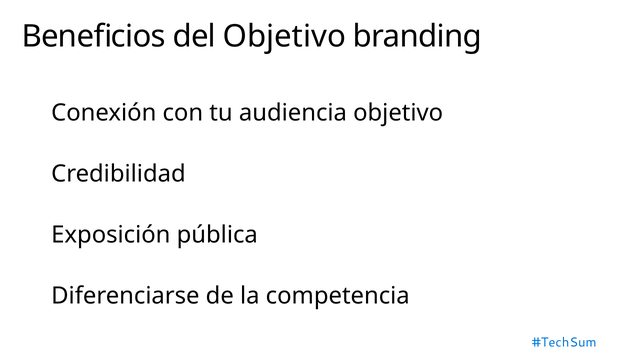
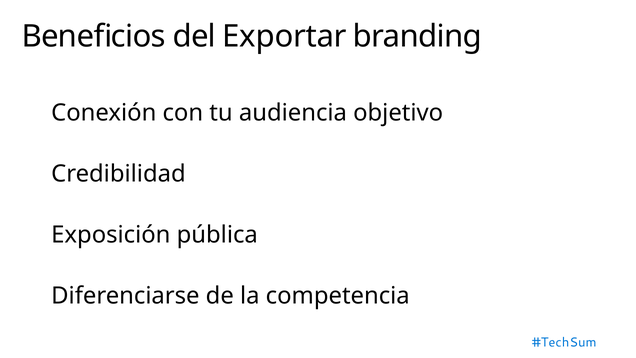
del Objetivo: Objetivo -> Exportar (285, 36)
